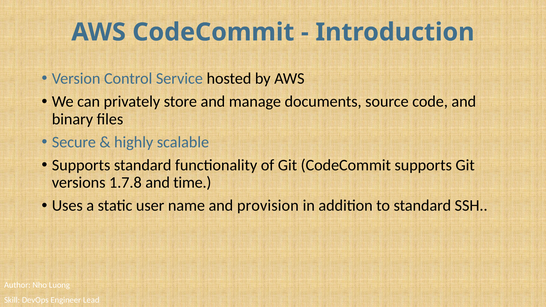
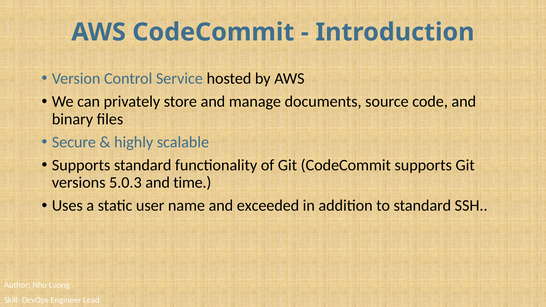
1.7.8: 1.7.8 -> 5.0.3 (125, 183)
provision: provision -> exceeded (268, 206)
